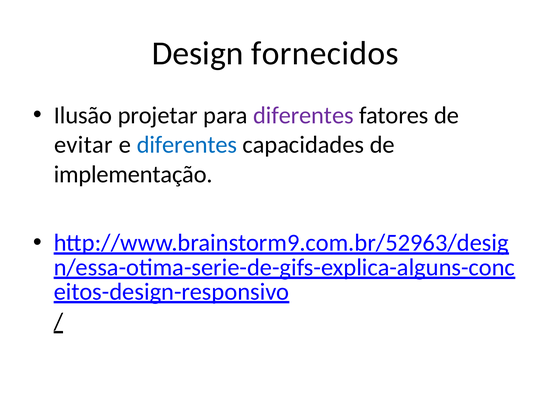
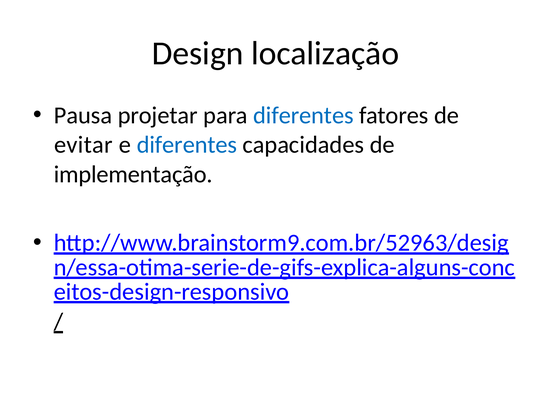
fornecidos: fornecidos -> localização (325, 53)
Ilusão: Ilusão -> Pausa (83, 116)
diferentes colour: purple -> blue (303, 116)
